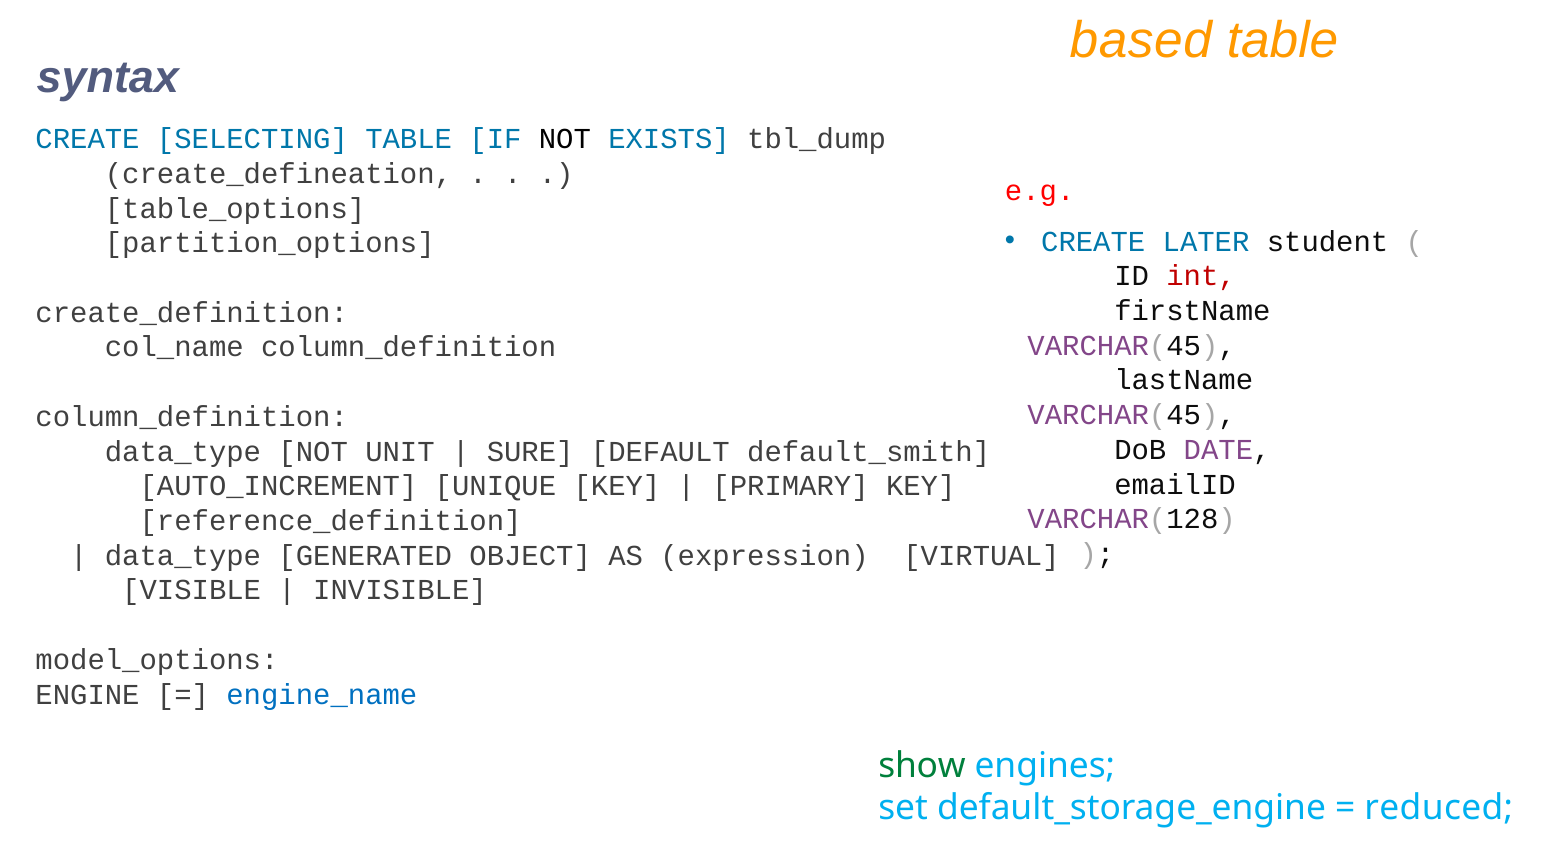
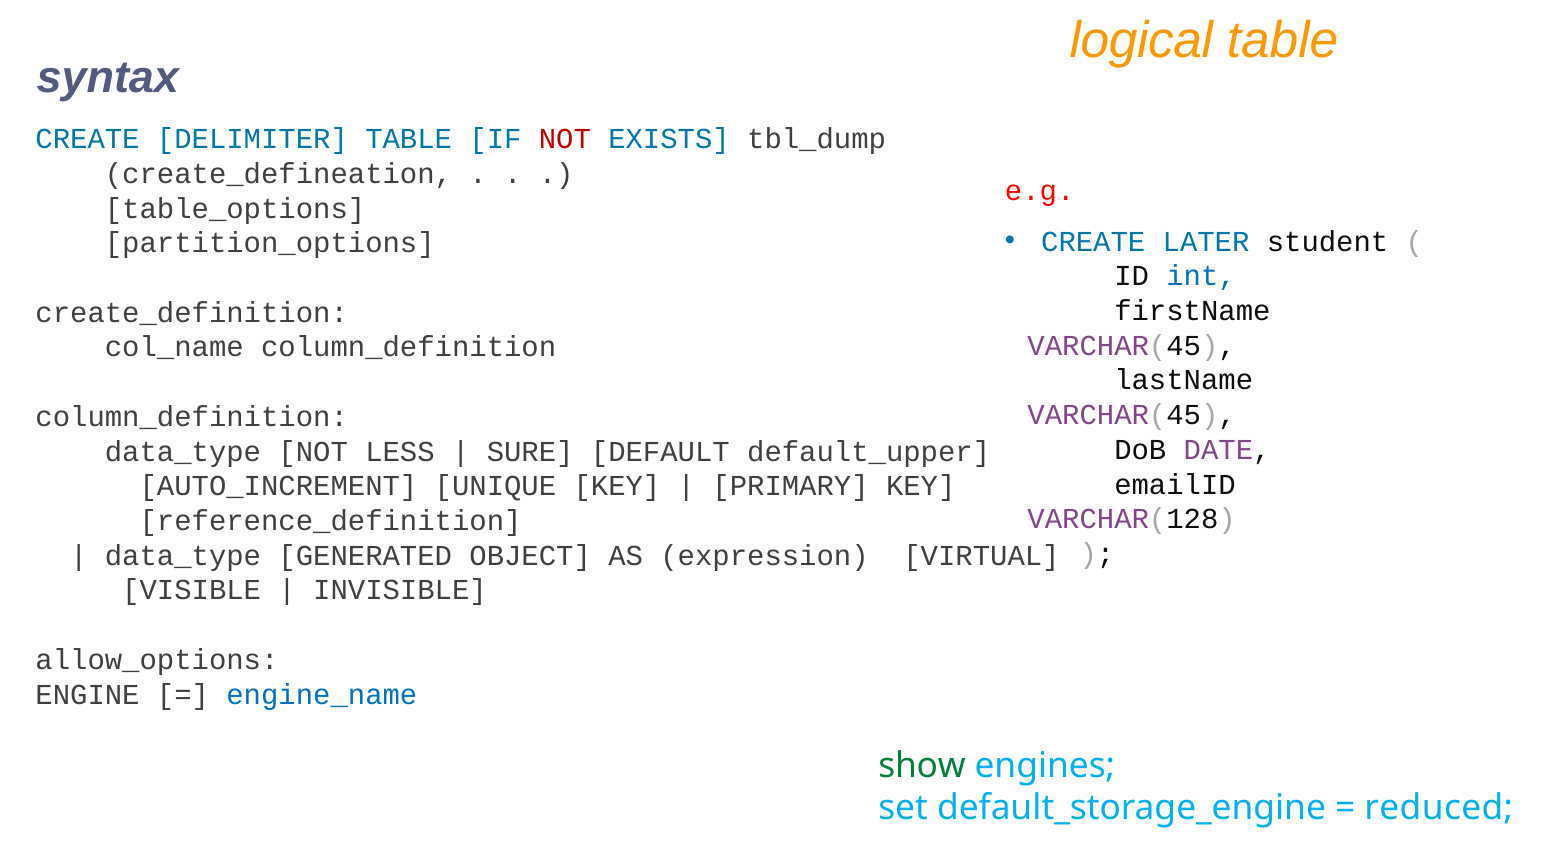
based: based -> logical (1141, 40)
SELECTING: SELECTING -> DELIMITER (252, 139)
NOT colour: black -> red (565, 139)
int colour: red -> blue (1201, 276)
UNIT: UNIT -> LESS (400, 452)
default_smith: default_smith -> default_upper (869, 452)
model_options: model_options -> allow_options (157, 660)
